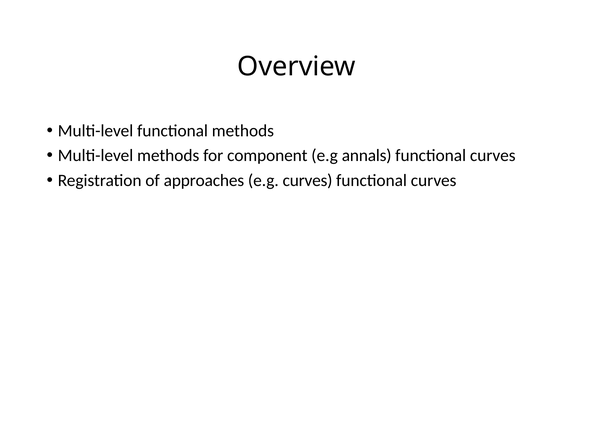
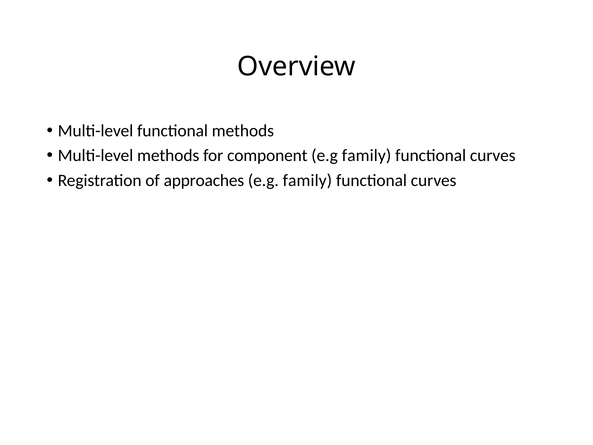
annals: annals -> family (366, 155)
curves: curves -> family (307, 180)
